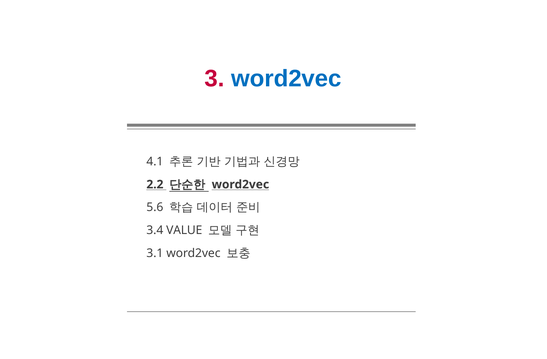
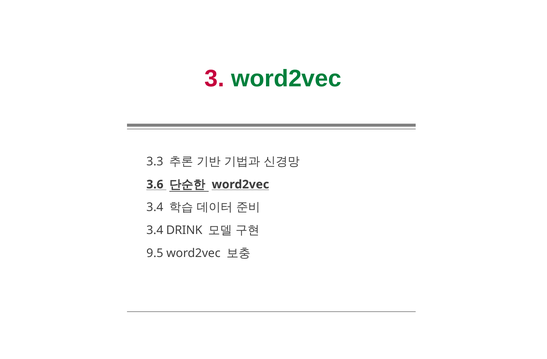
word2vec colour: blue -> green (286, 79)
4.1: 4.1 -> 3.3 (155, 162)
2.2: 2.2 -> 3.6 (155, 185)
5.6: 5.6 -> 3.4 (155, 207)
VALUE: VALUE -> DRINK (184, 230)
3.1: 3.1 -> 9.5 (155, 253)
